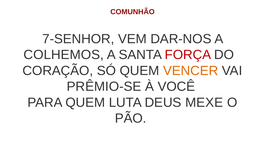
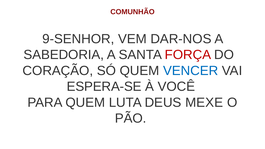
7-SENHOR: 7-SENHOR -> 9-SENHOR (78, 39)
COLHEMOS: COLHEMOS -> SABEDORIA (64, 55)
VENCER colour: orange -> blue (191, 71)
PRÊMIO-SE: PRÊMIO-SE -> ESPERA-SE (104, 87)
